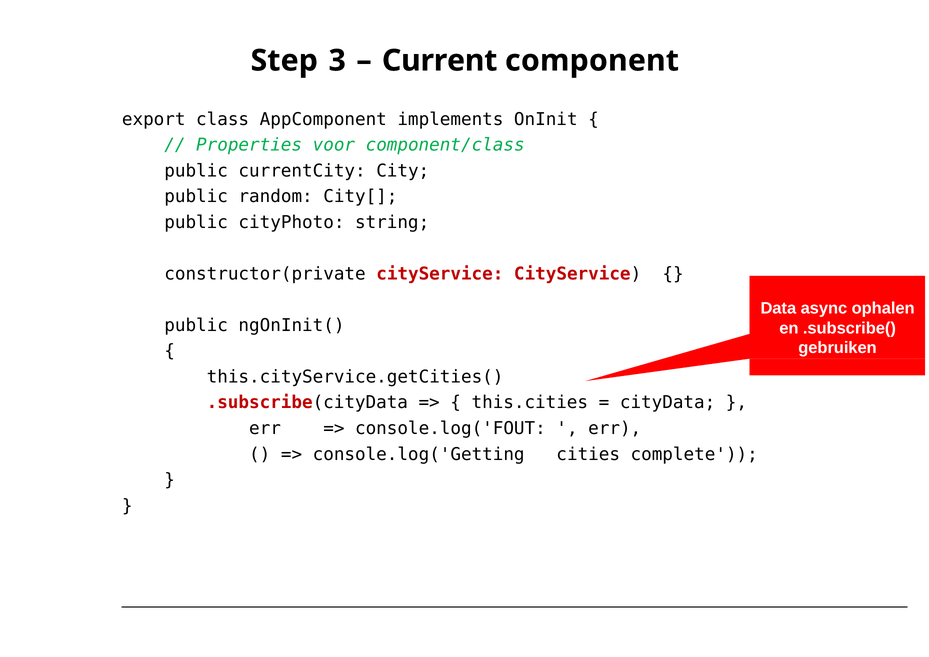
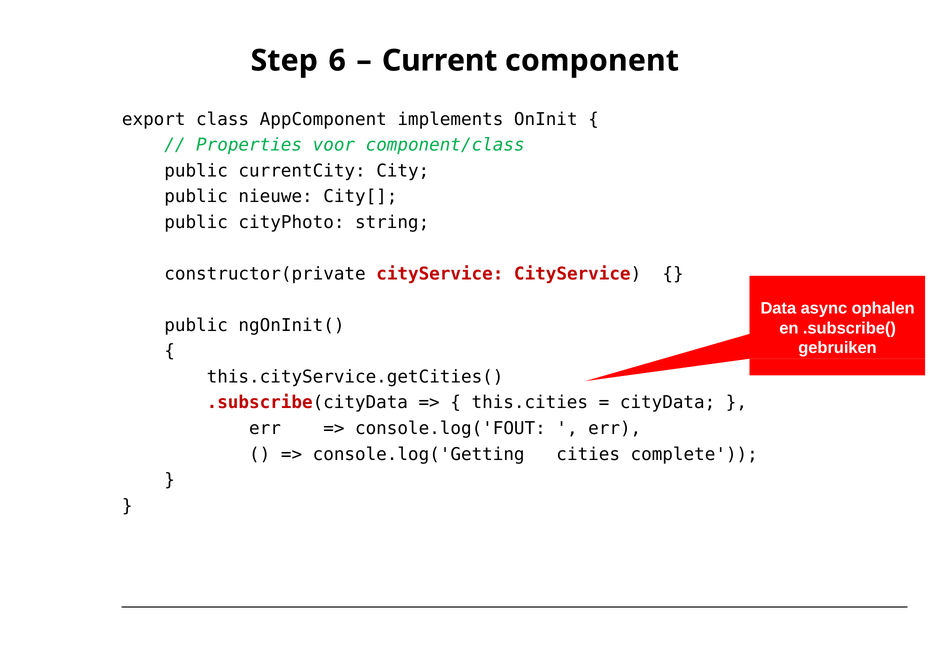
3: 3 -> 6 (337, 61)
random: random -> nieuwe (276, 197)
